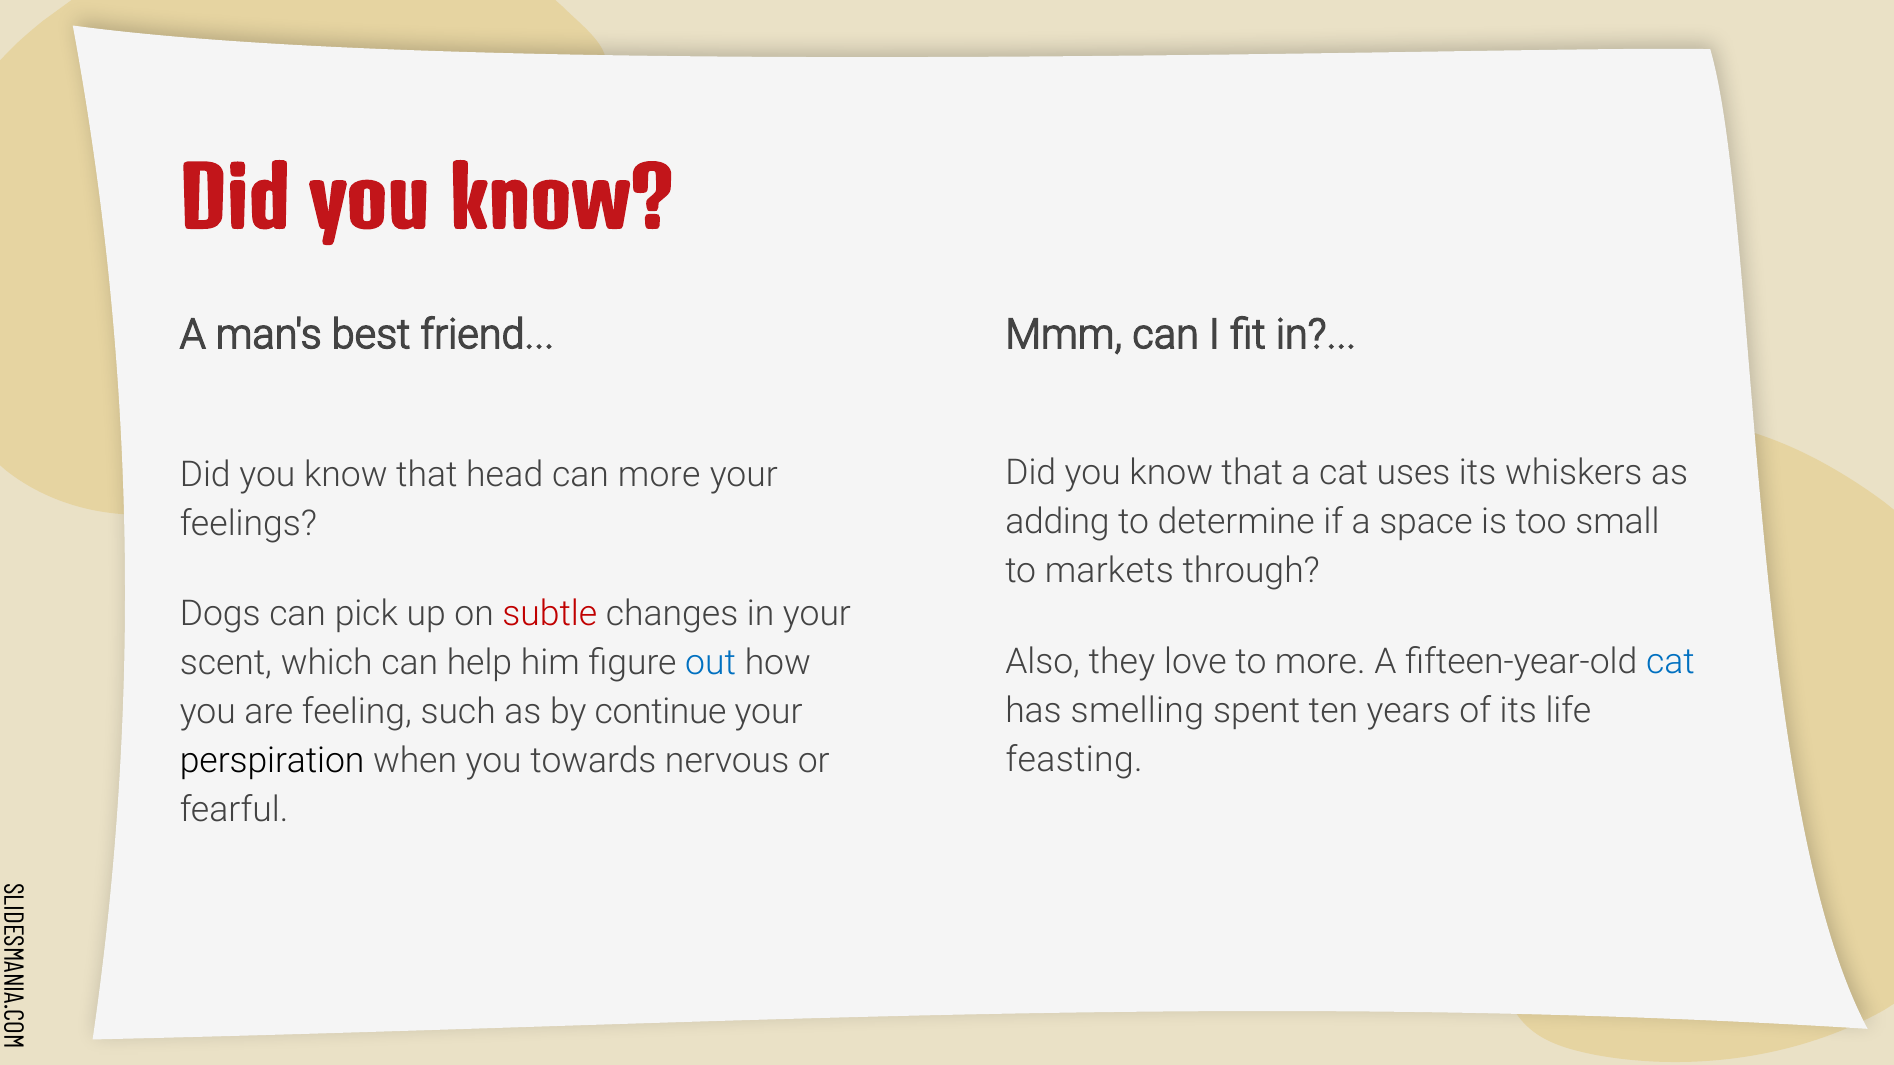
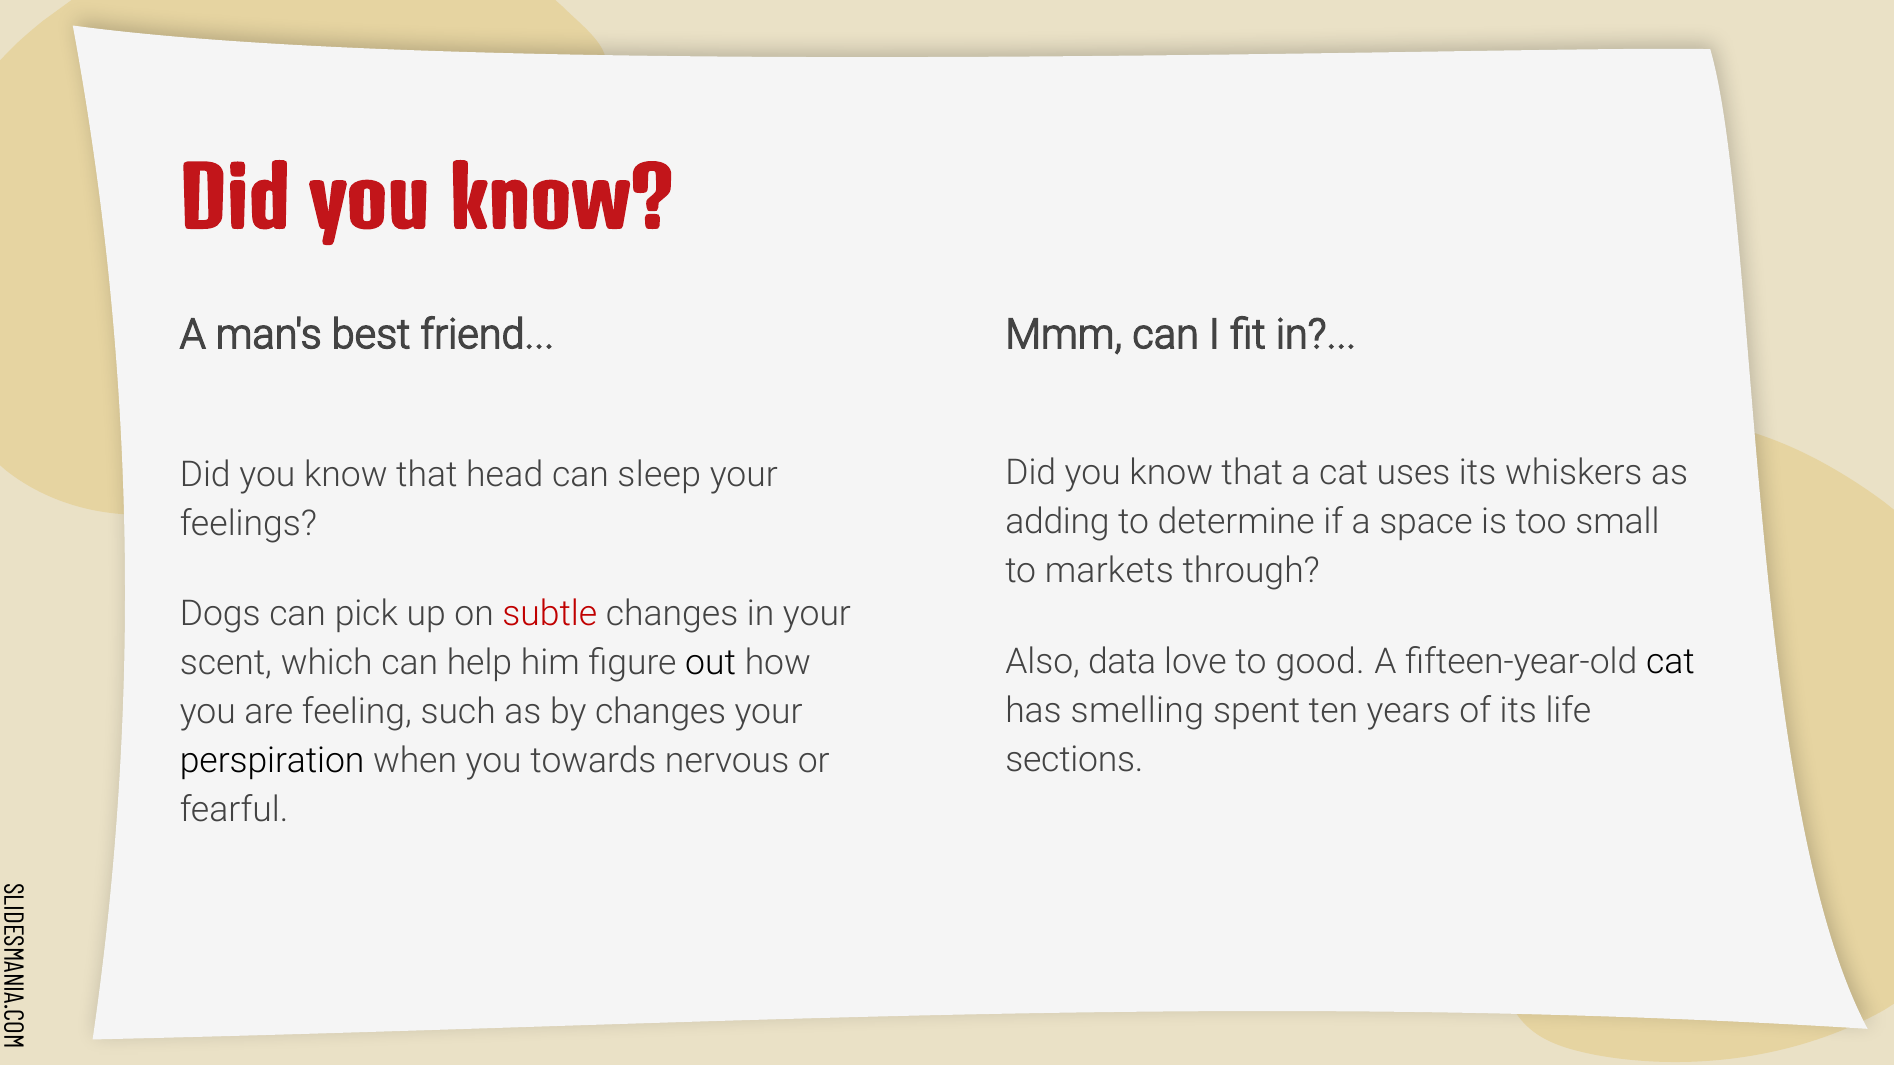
can more: more -> sleep (659, 475)
they: they -> data (1122, 662)
to more: more -> good (1320, 662)
cat colour: blue -> black (1670, 662)
out colour: blue -> black (711, 663)
by continue: continue -> changes (661, 712)
feasting: feasting -> sections (1074, 760)
